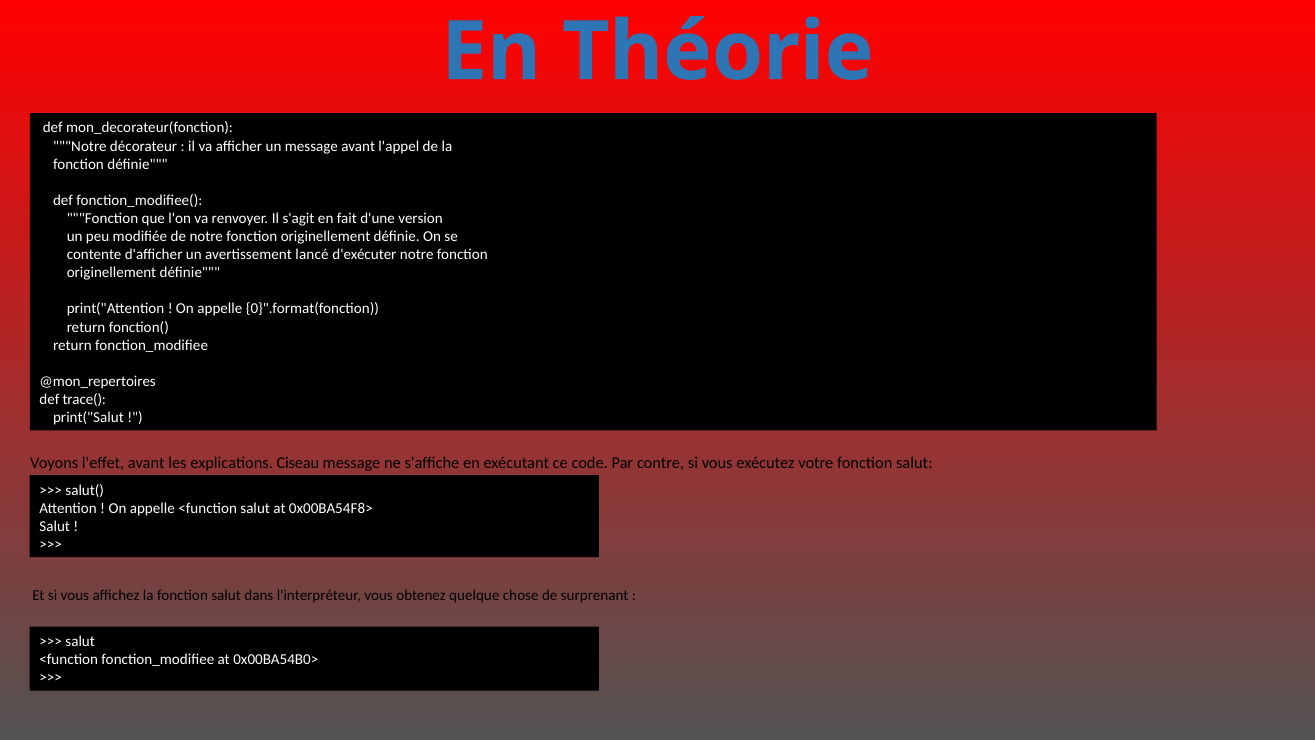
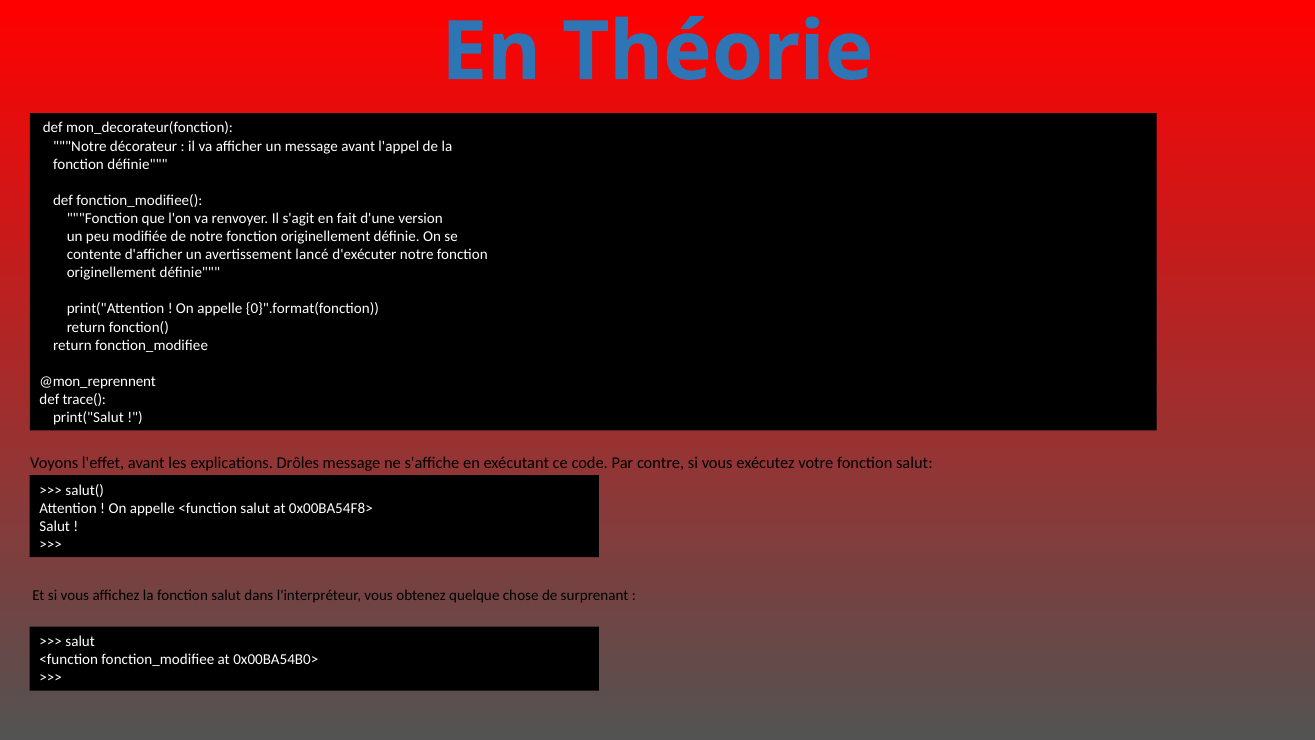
@mon_repertoires: @mon_repertoires -> @mon_reprennent (98, 381)
Ciseau: Ciseau -> Drôles (298, 463)
